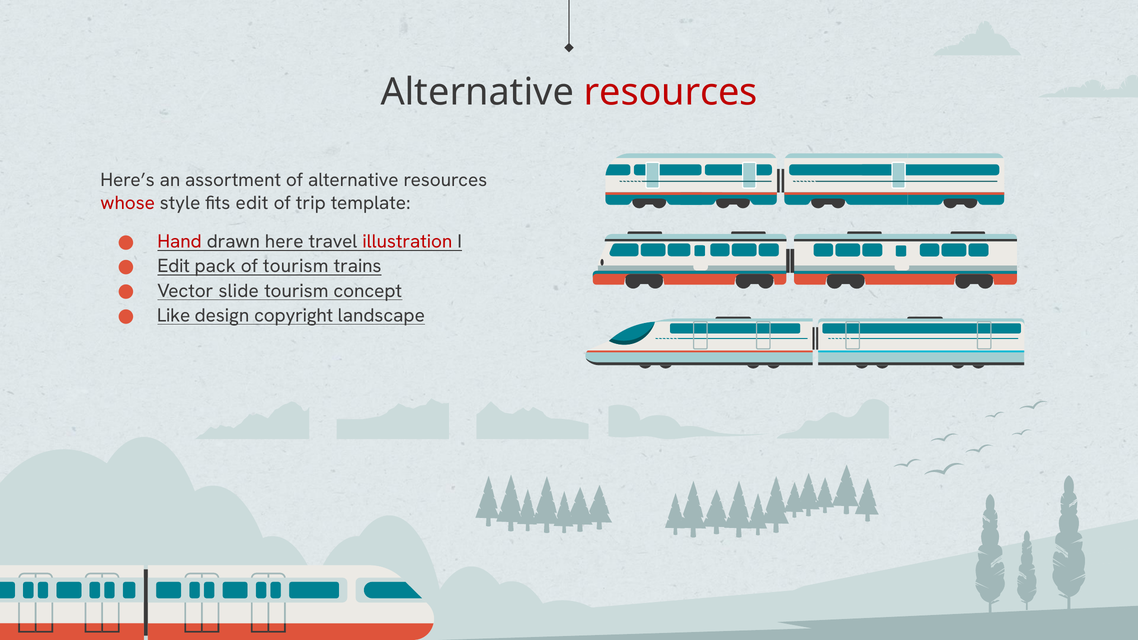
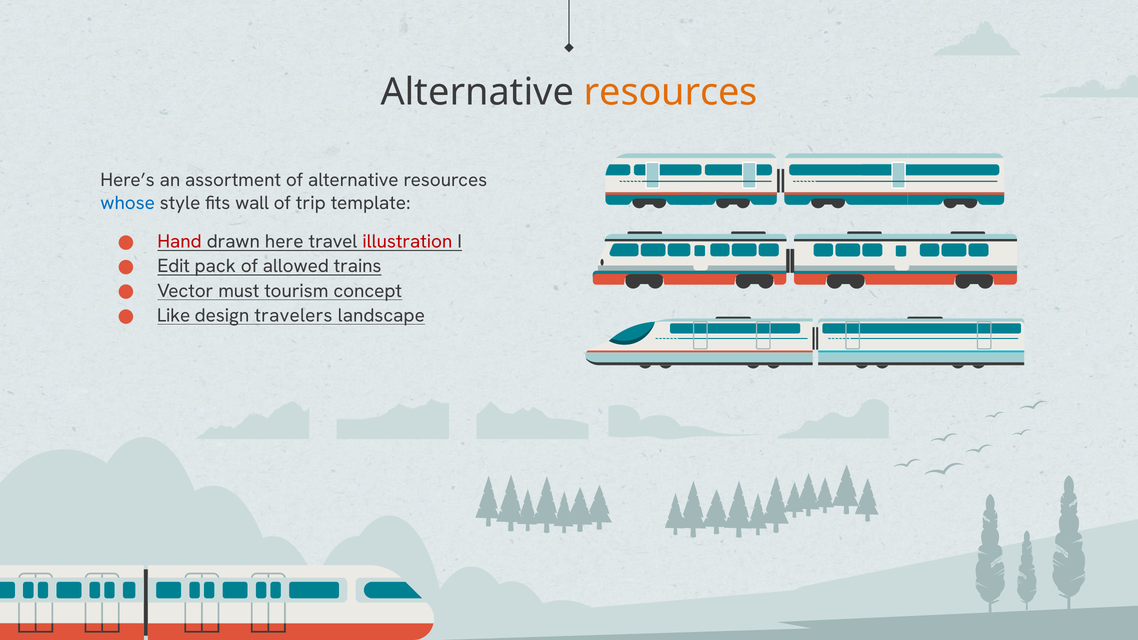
resources colour: red -> orange (671, 92)
whose colour: red -> blue (128, 203)
fits edit: edit -> wall (252, 203)
of tourism: tourism -> allowed (296, 266)
slide: slide -> must (239, 291)
copyright: copyright -> travelers (293, 315)
